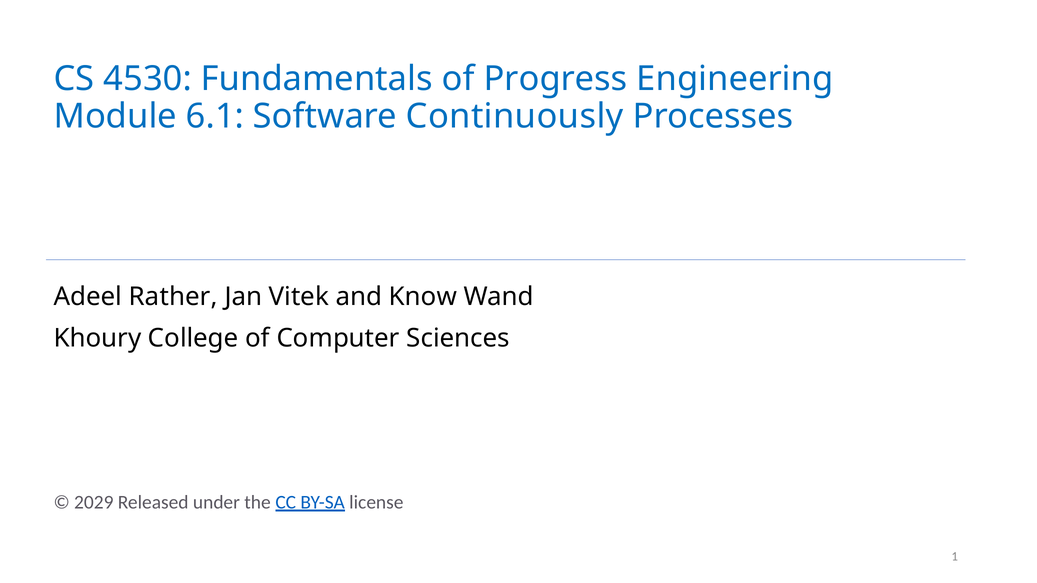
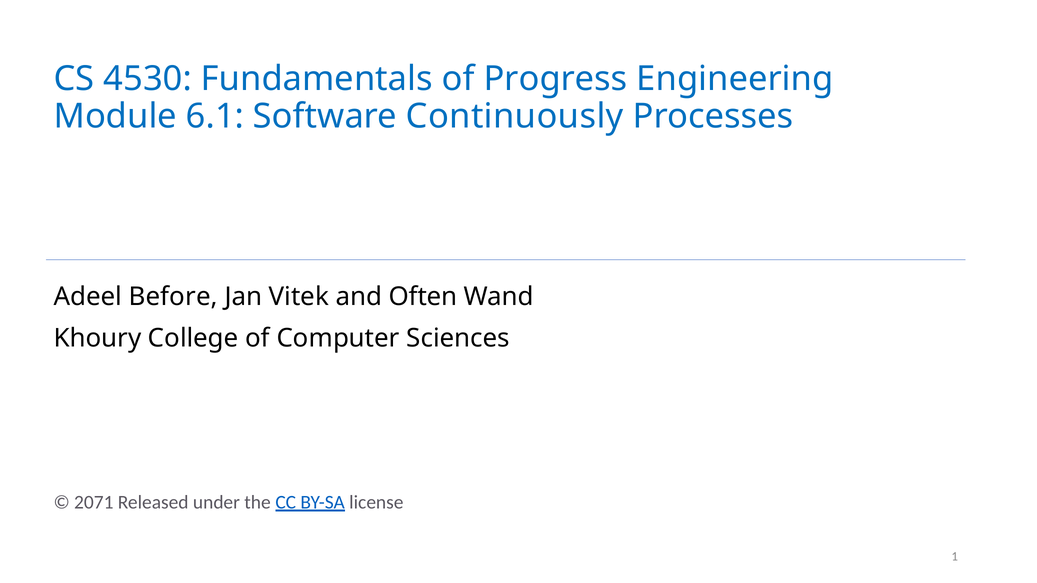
Rather: Rather -> Before (173, 297)
Know: Know -> Often (423, 297)
2029: 2029 -> 2071 (94, 503)
